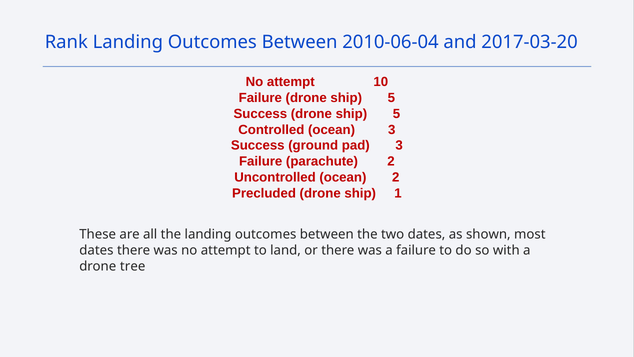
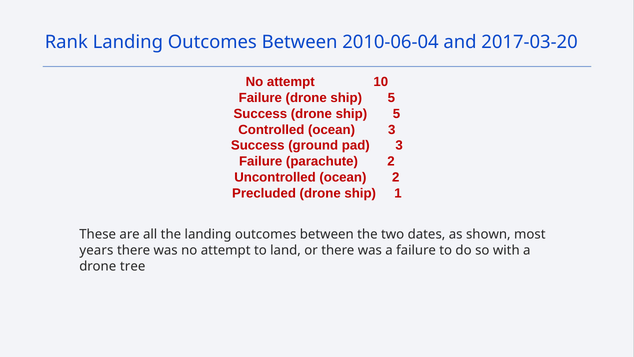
dates: dates -> years (96, 250)
